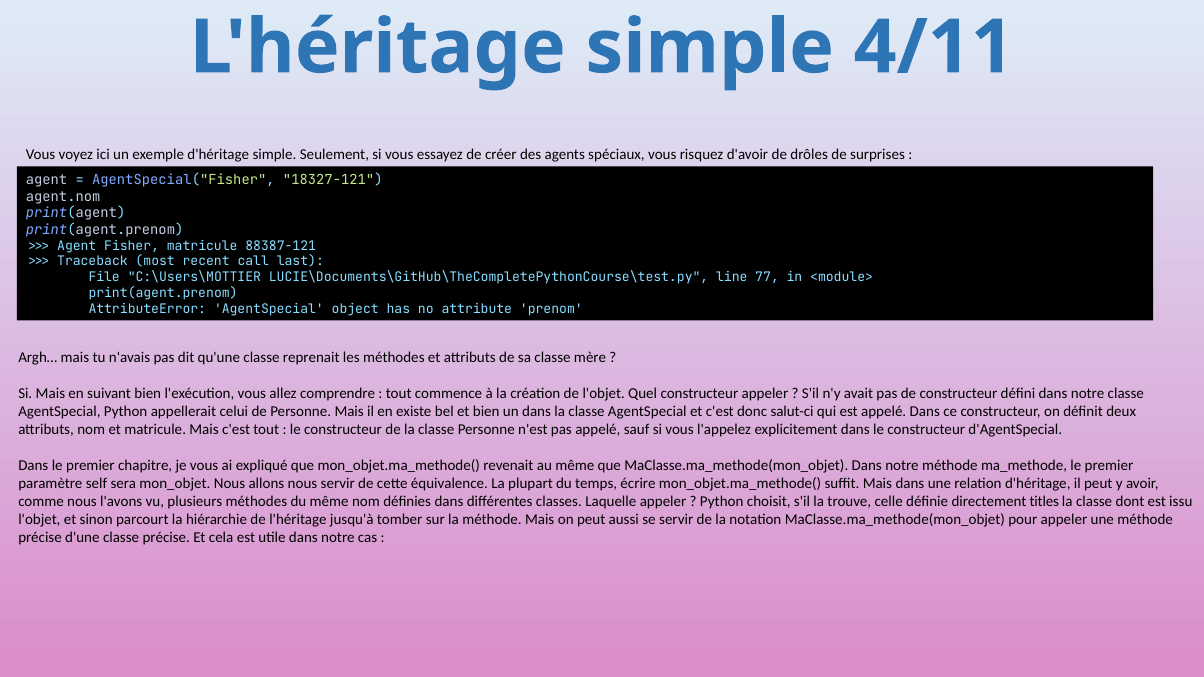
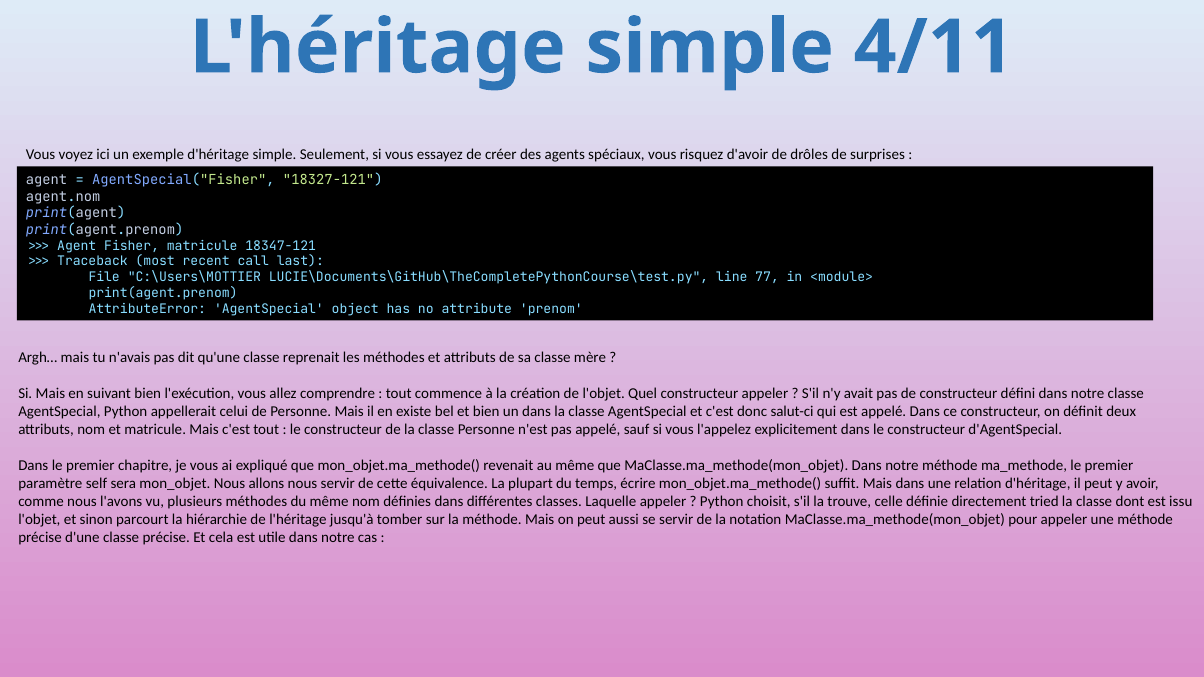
88387-121: 88387-121 -> 18347-121 (281, 246)
titles: titles -> tried (1044, 502)
